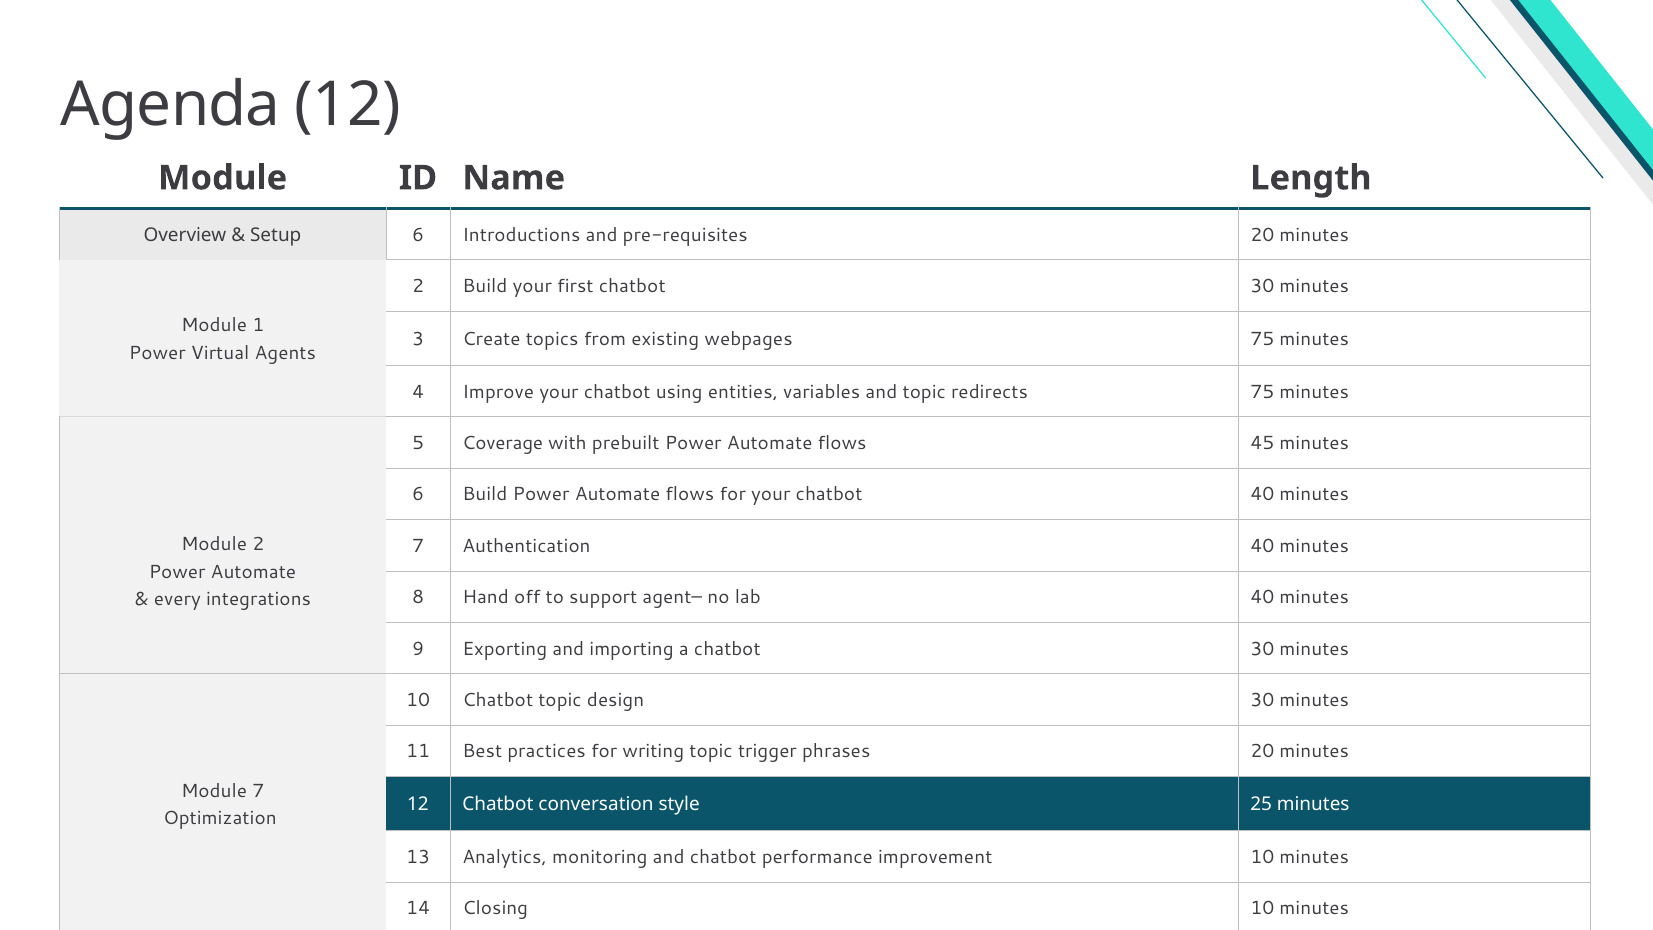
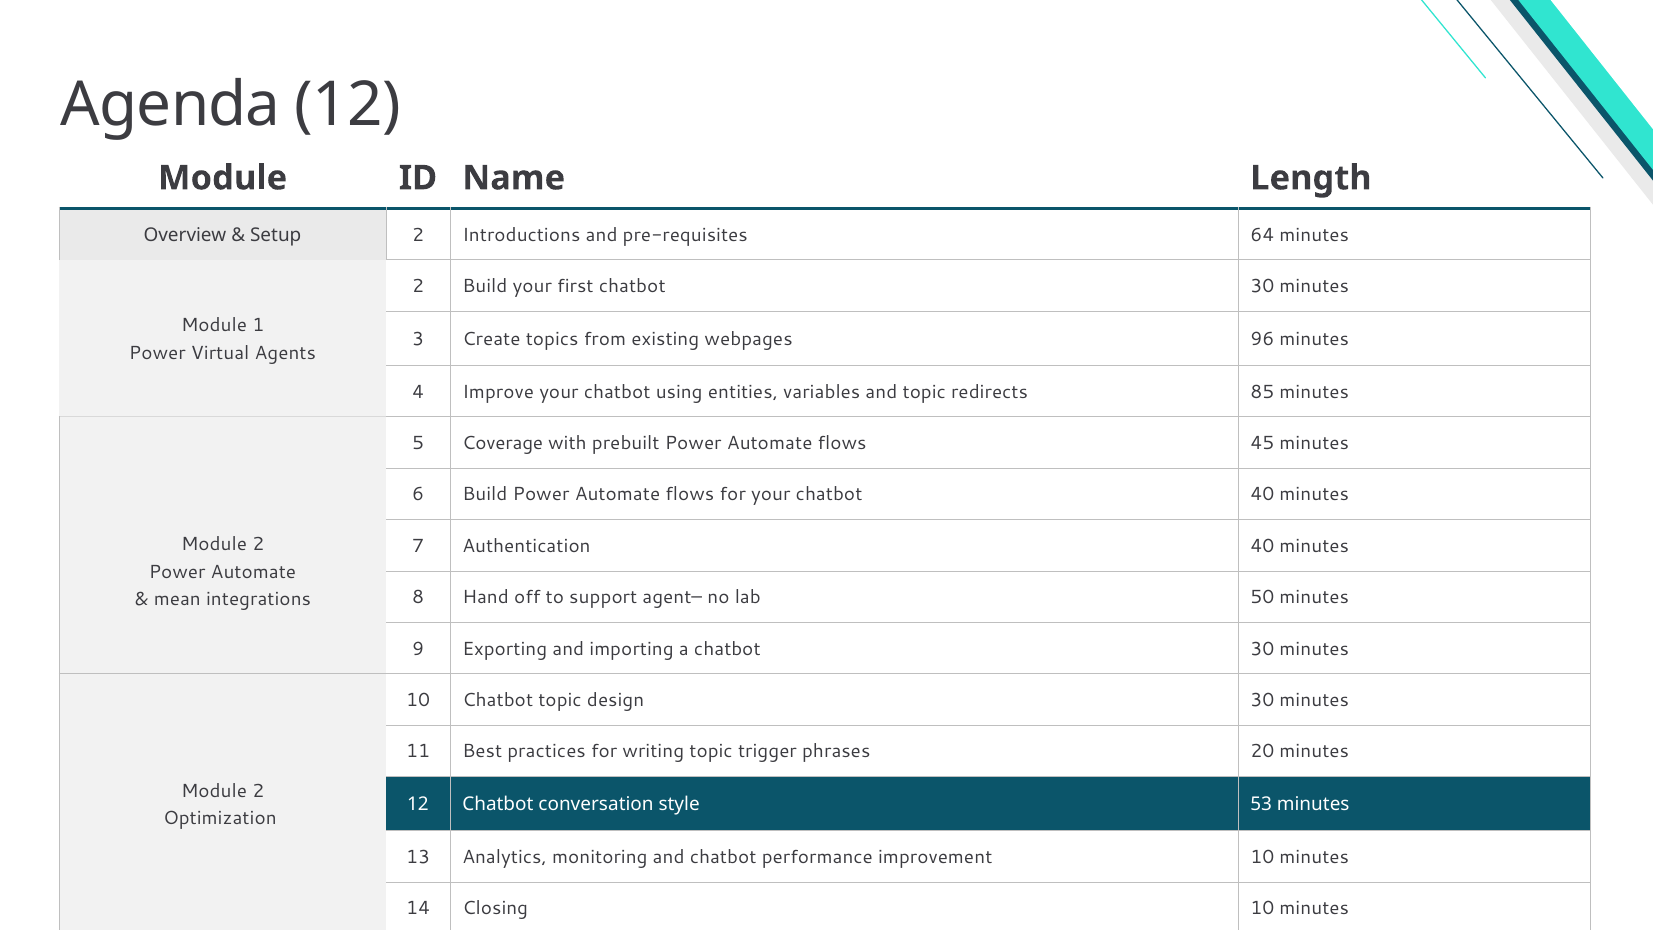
Setup 6: 6 -> 2 (418, 235)
pre-requisites 20: 20 -> 64 (1262, 235)
webpages 75: 75 -> 96 (1262, 339)
redirects 75: 75 -> 85 (1262, 392)
lab 40: 40 -> 50 (1262, 597)
every: every -> mean (177, 599)
7: 7 -> 2 (258, 791)
25: 25 -> 53 (1261, 804)
